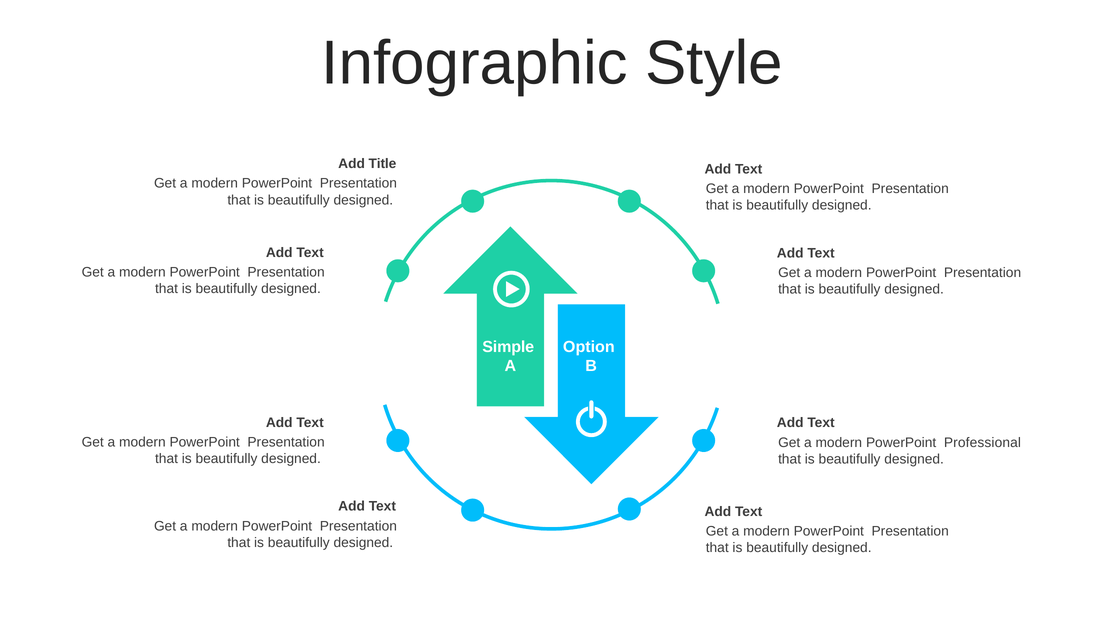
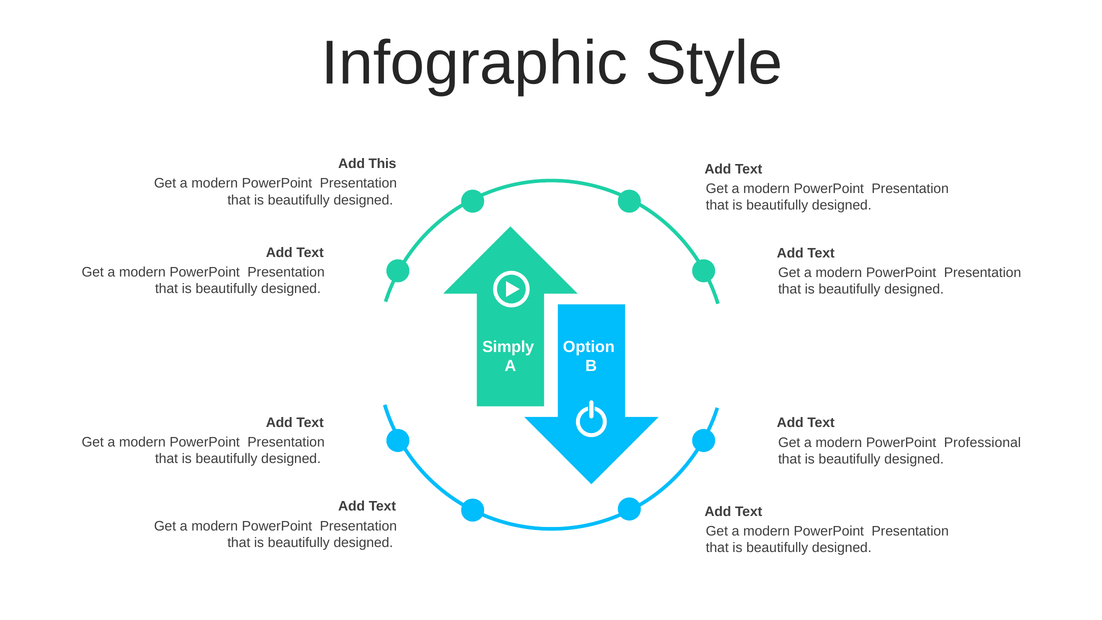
Title: Title -> This (382, 164)
Simple: Simple -> Simply (508, 347)
